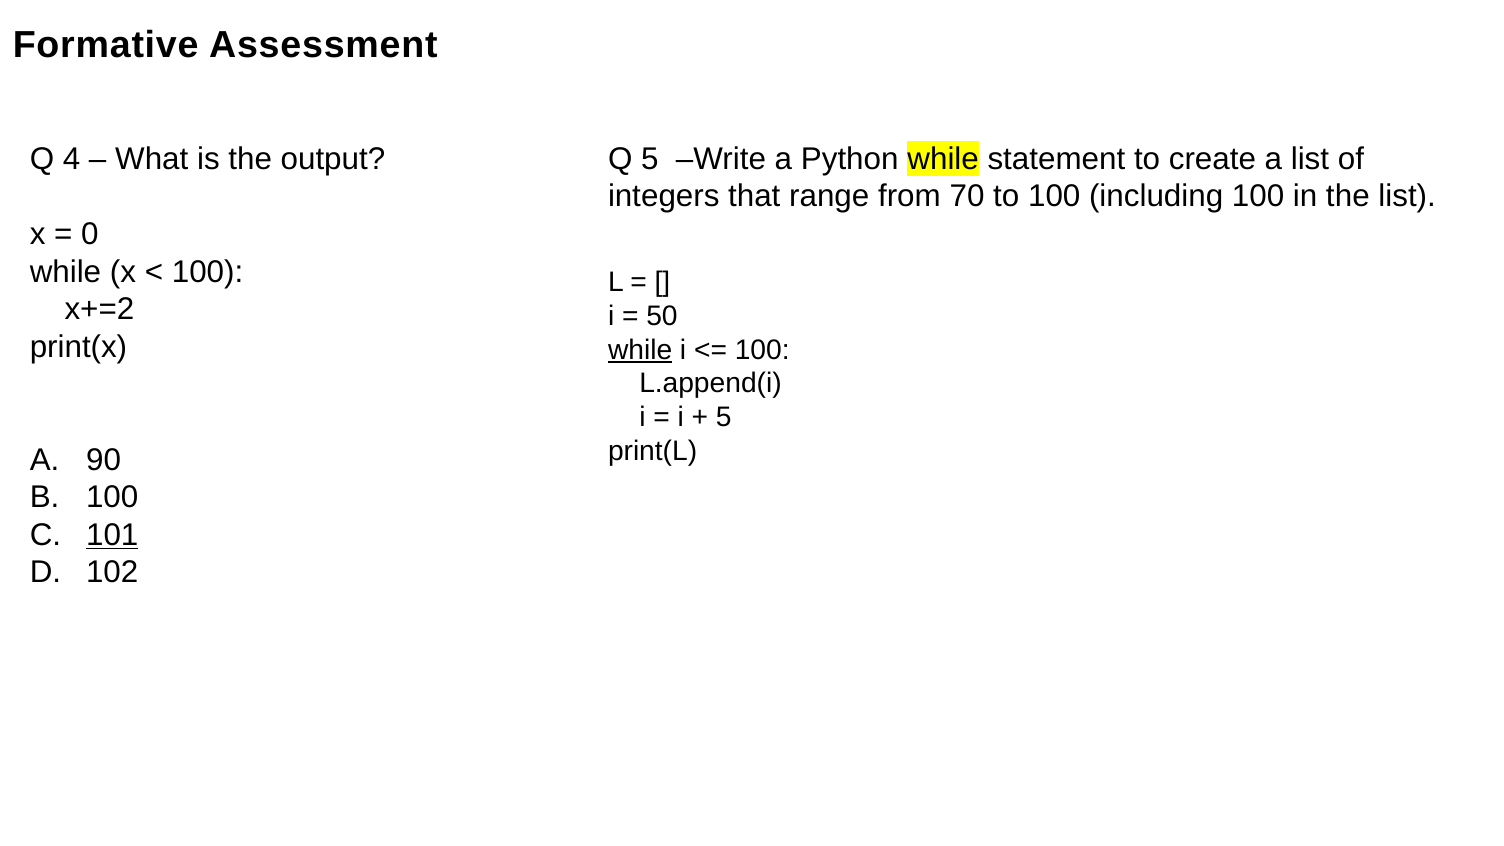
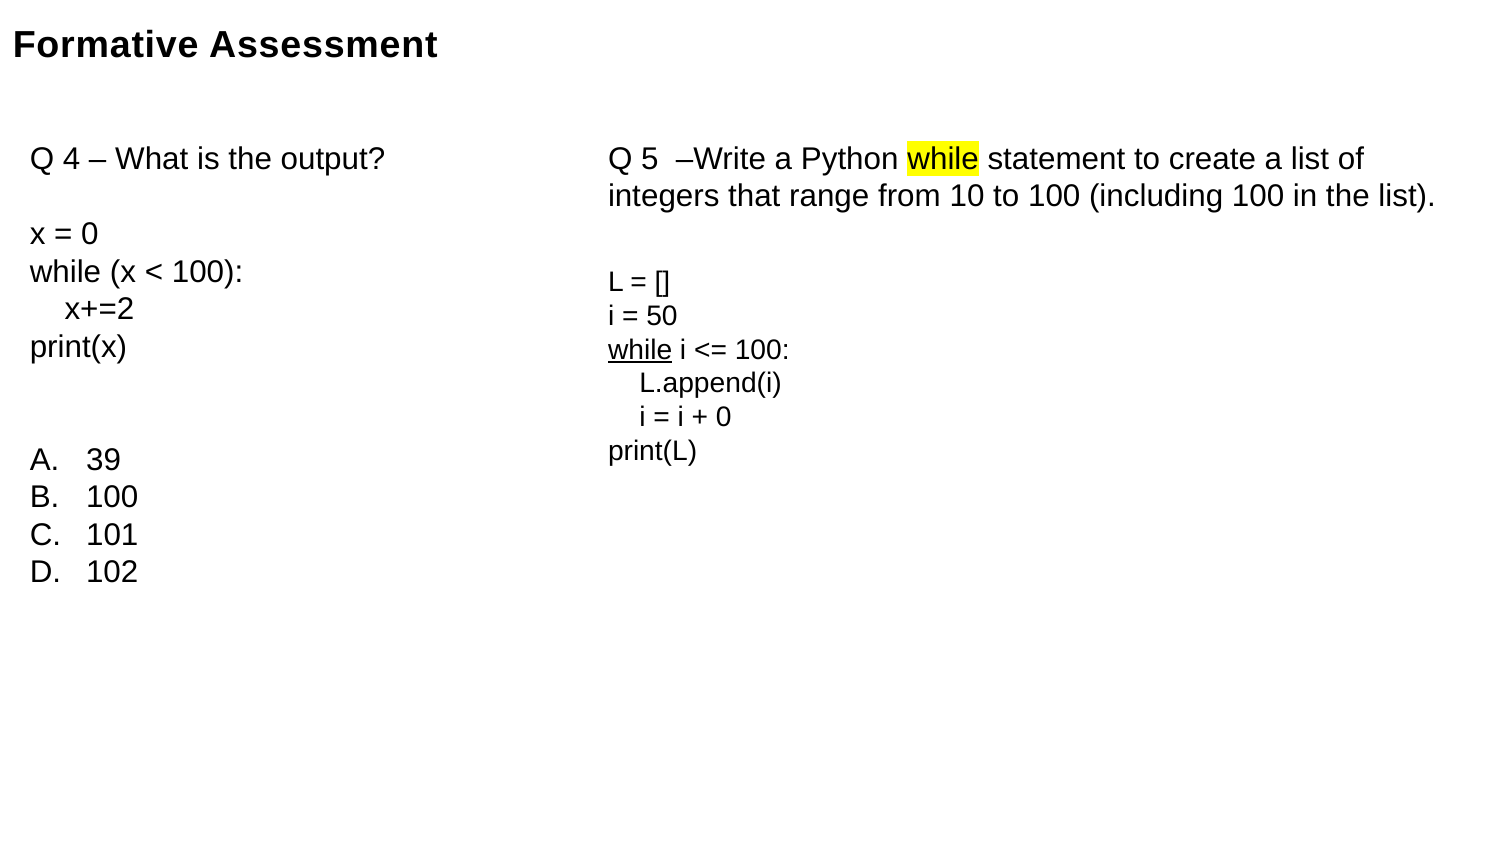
70: 70 -> 10 (967, 196)
5: 5 -> 0 (724, 417)
90: 90 -> 39 (104, 460)
101 underline: present -> none (112, 535)
